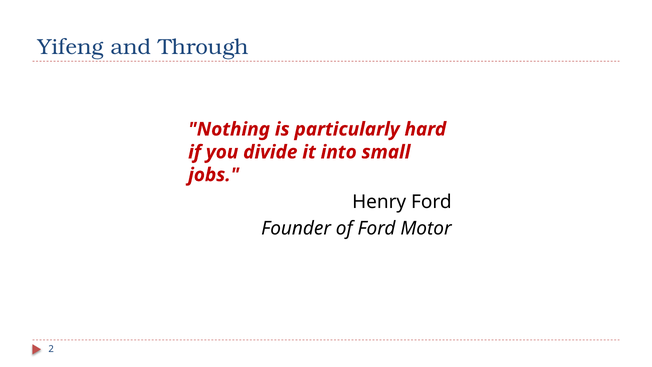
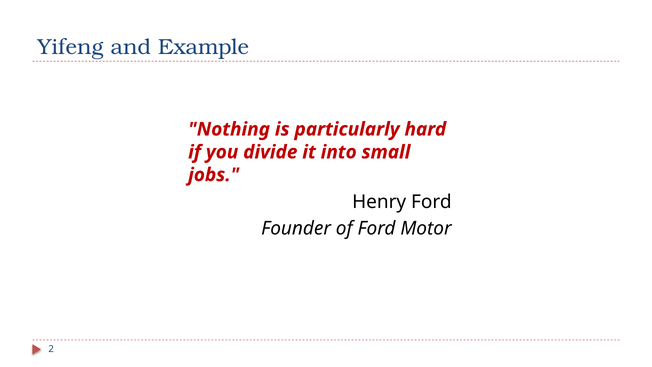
Through: Through -> Example (204, 47)
